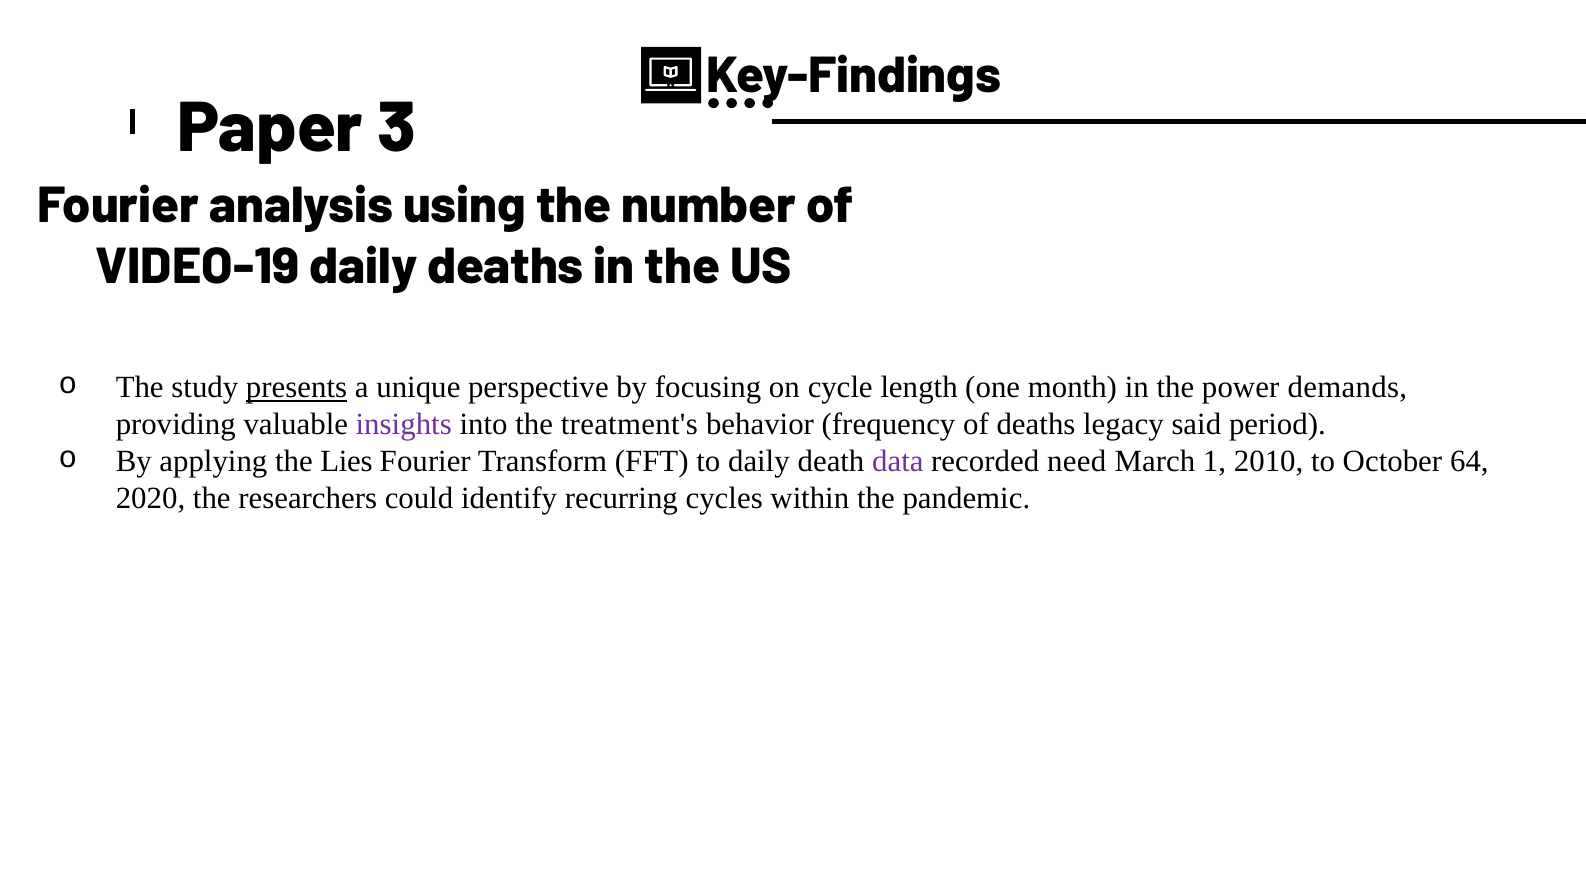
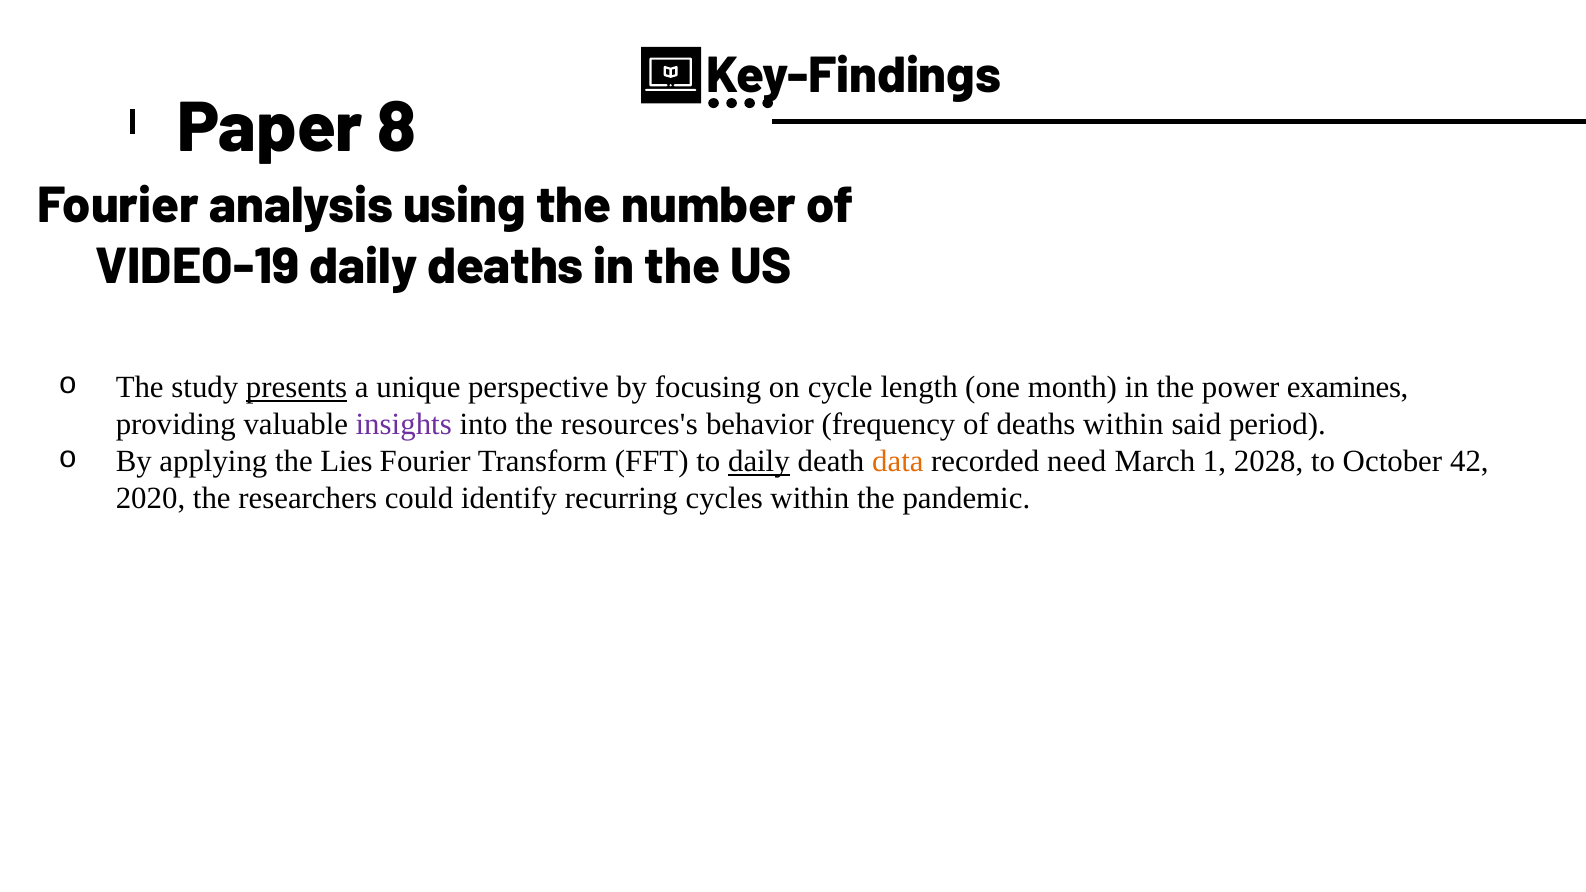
3: 3 -> 8 (397, 128)
demands: demands -> examines (1348, 387)
treatment's: treatment's -> resources's (629, 424)
deaths legacy: legacy -> within (1123, 424)
daily underline: none -> present (759, 461)
data colour: purple -> orange (898, 461)
2010: 2010 -> 2028 (1269, 461)
64: 64 -> 42 (1469, 461)
